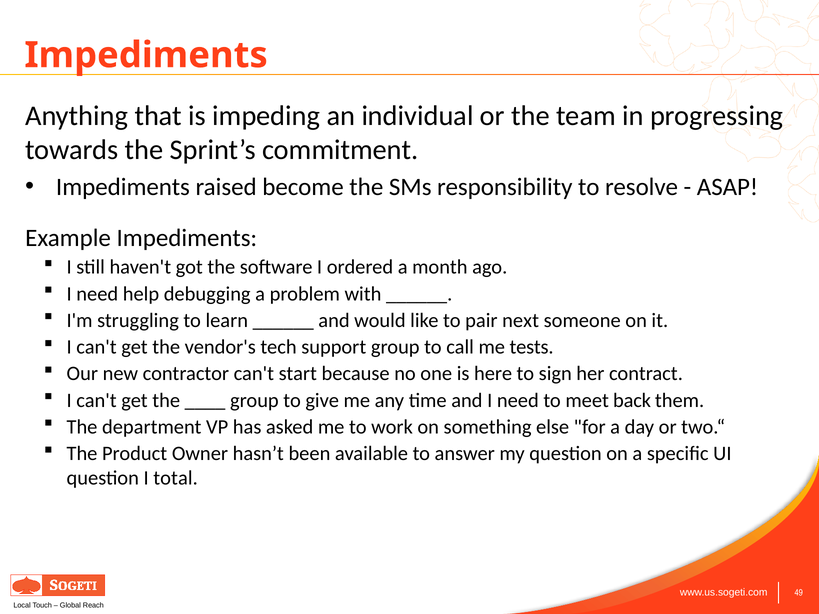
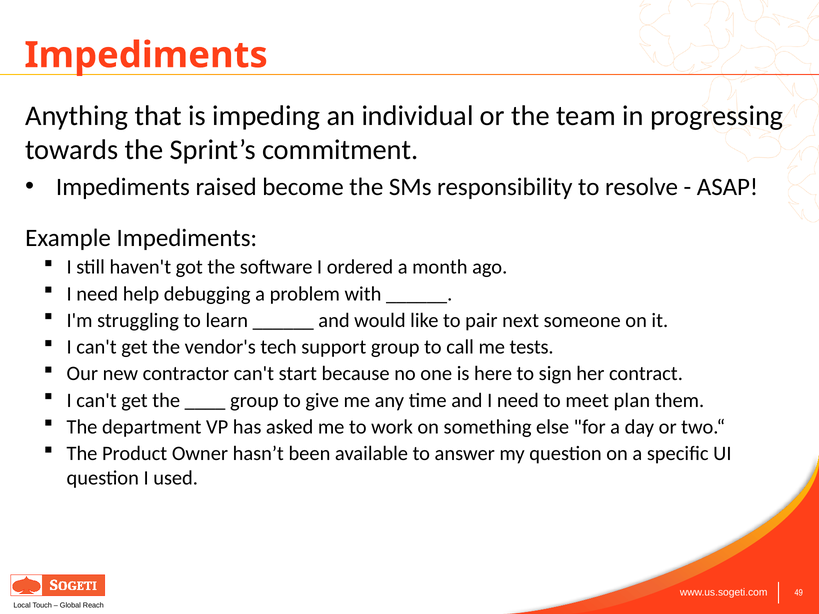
back: back -> plan (632, 401)
total: total -> used (176, 478)
